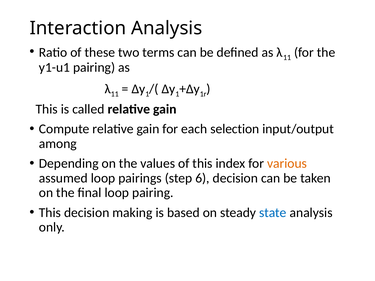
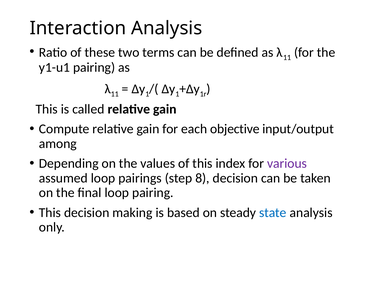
selection: selection -> objective (235, 129)
various colour: orange -> purple (287, 164)
6: 6 -> 8 (202, 178)
